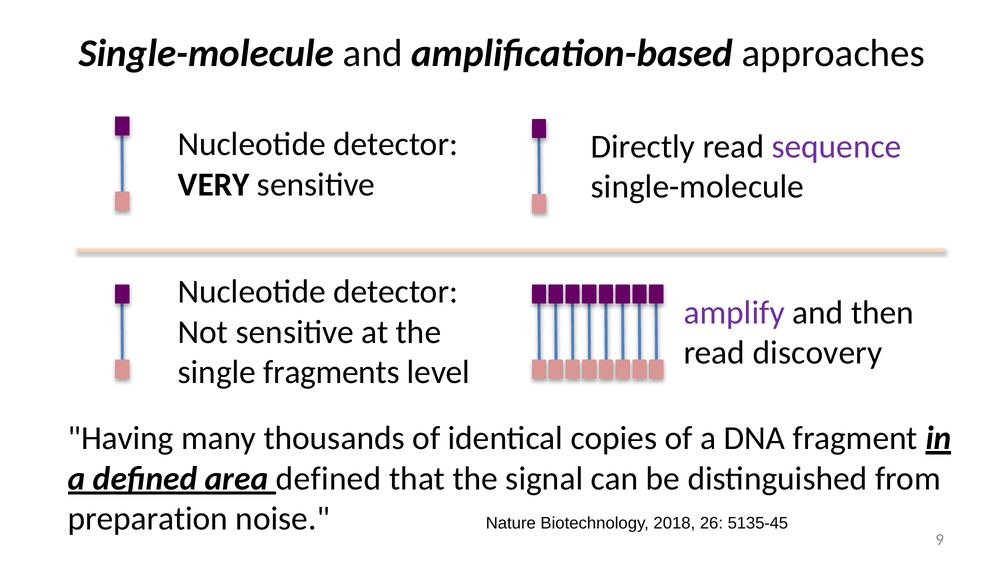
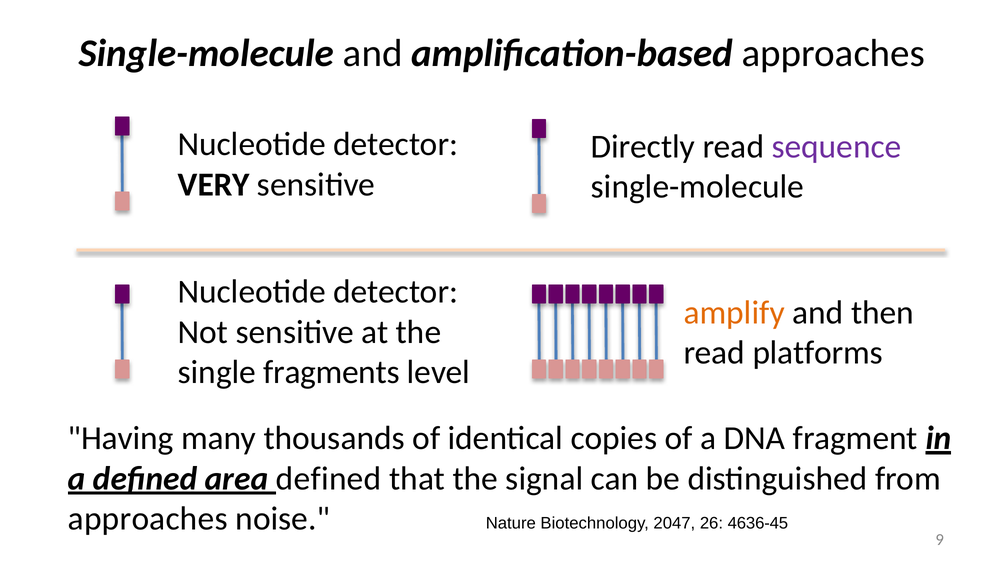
amplify colour: purple -> orange (734, 312)
discovery: discovery -> platforms (818, 353)
preparation: preparation -> approaches (148, 518)
2018: 2018 -> 2047 (674, 523)
5135-45: 5135-45 -> 4636-45 (758, 523)
